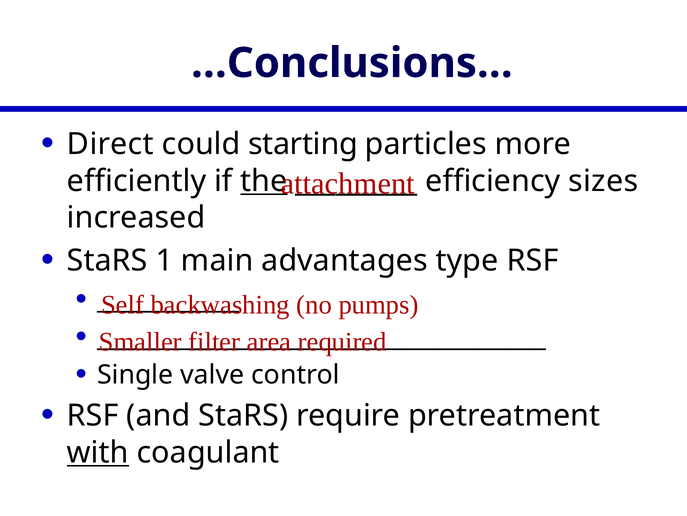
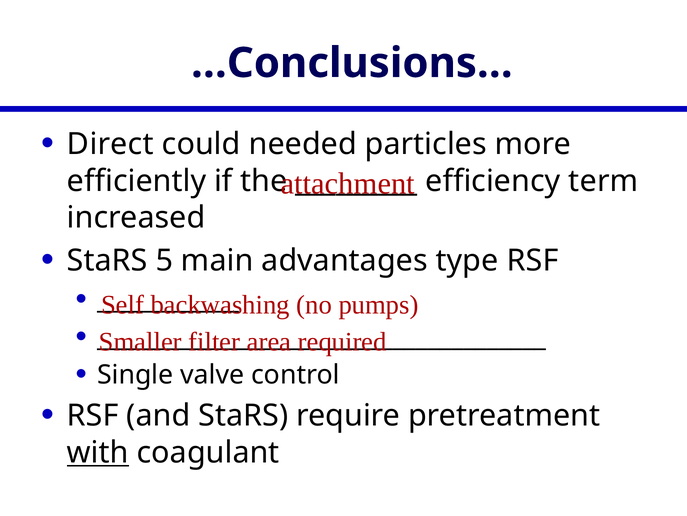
starting: starting -> needed (303, 144)
the underline: present -> none (264, 181)
sizes: sizes -> term (603, 181)
1: 1 -> 5 (164, 260)
